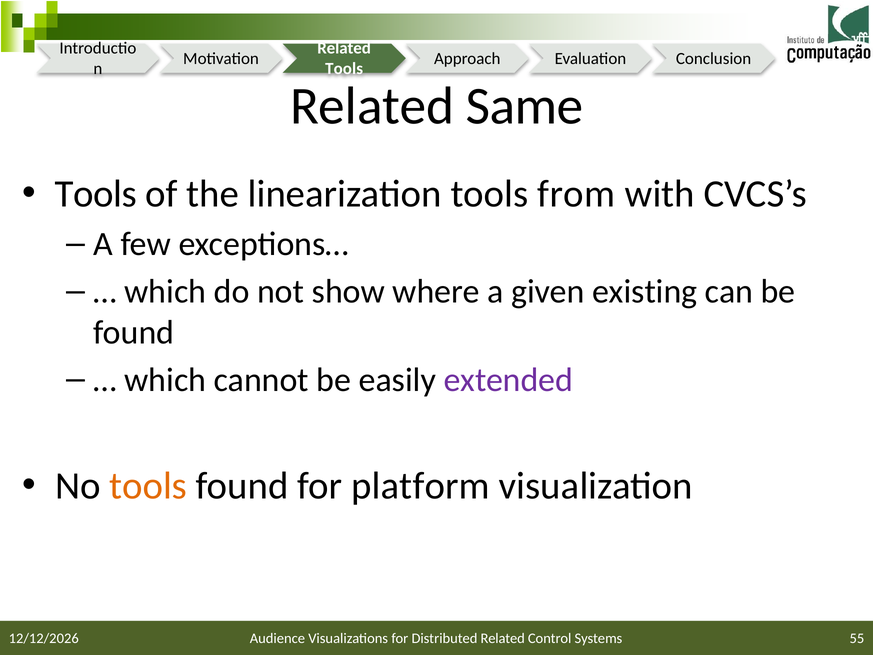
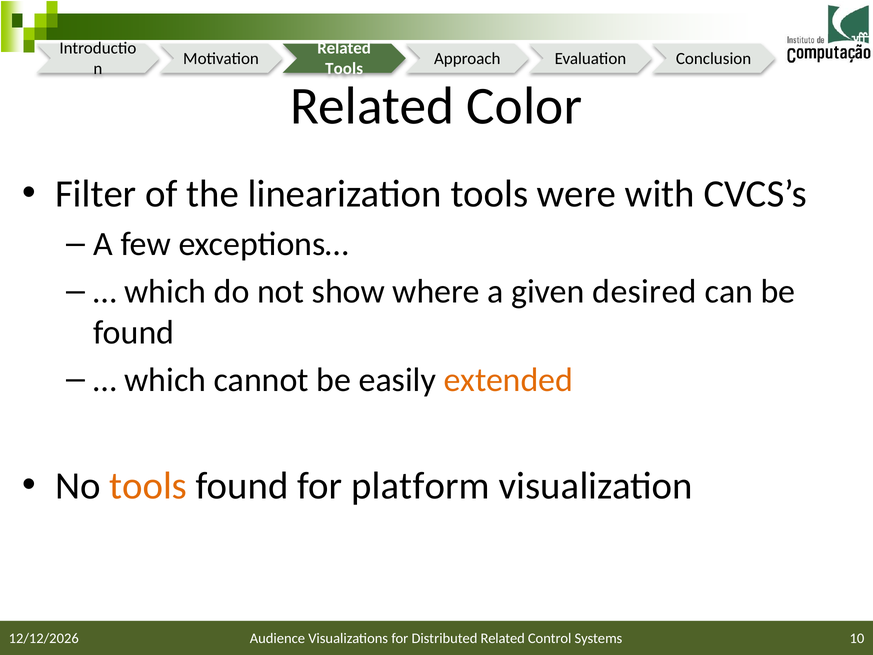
Same: Same -> Color (524, 106)
Tools: Tools -> Filter (96, 194)
from: from -> were (577, 194)
existing: existing -> desired (645, 292)
extended colour: purple -> orange (508, 380)
55: 55 -> 10 (857, 638)
